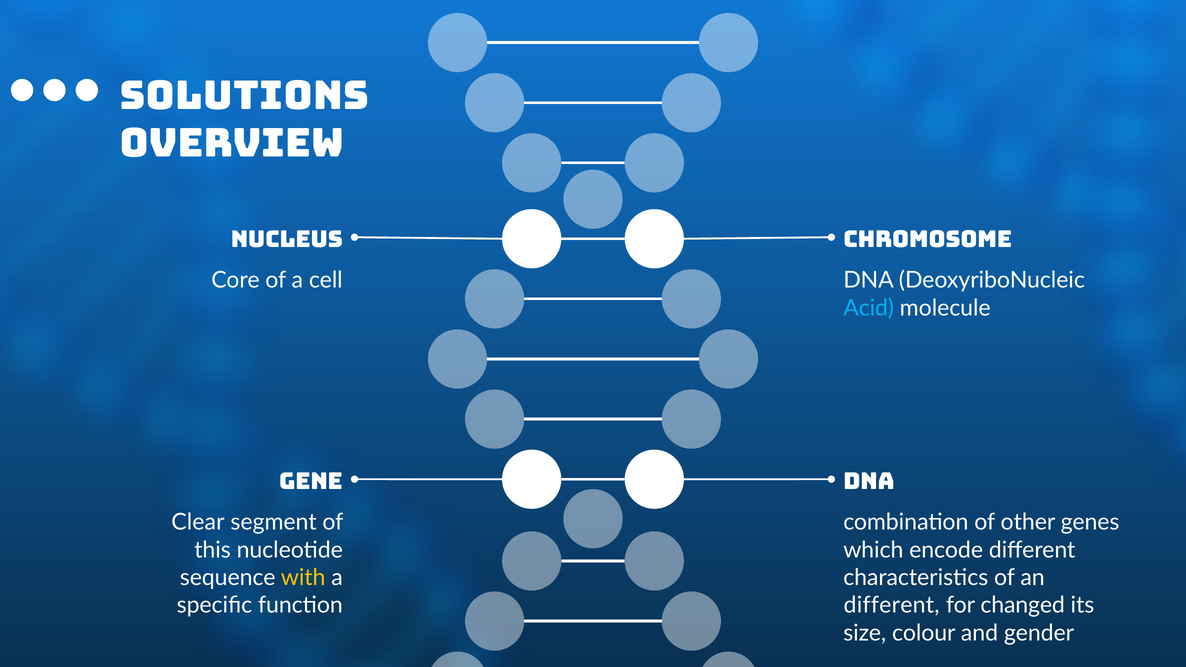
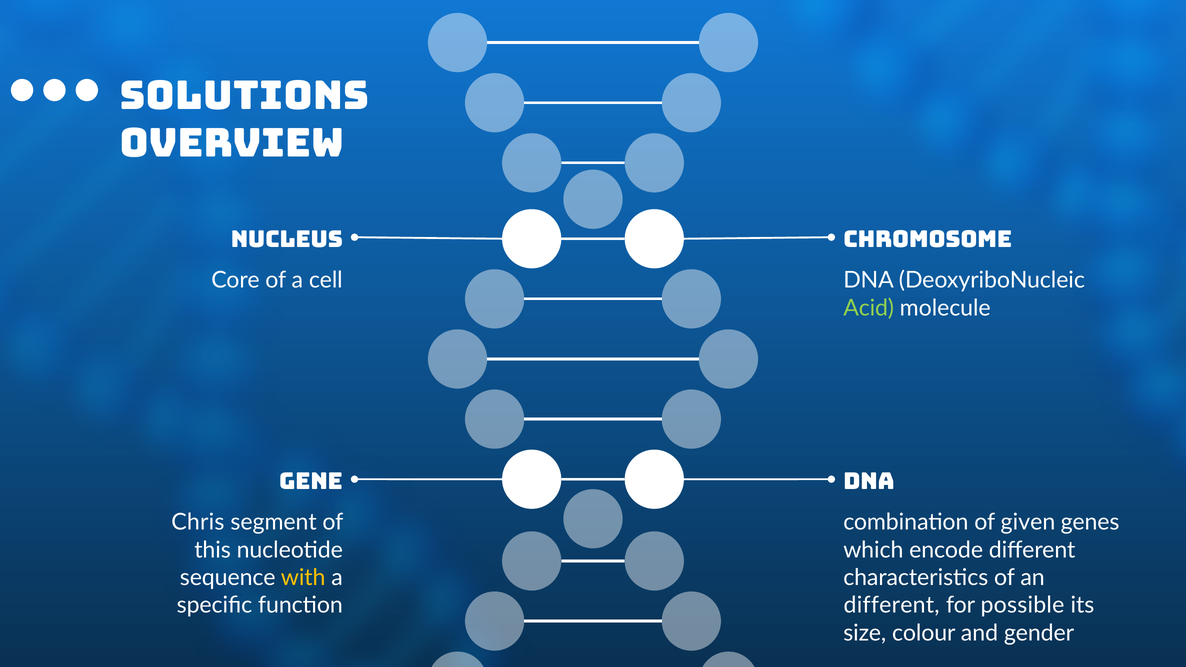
Acid colour: light blue -> light green (869, 308)
Clear: Clear -> Chris (198, 522)
other: other -> given (1028, 522)
changed: changed -> possible (1022, 605)
